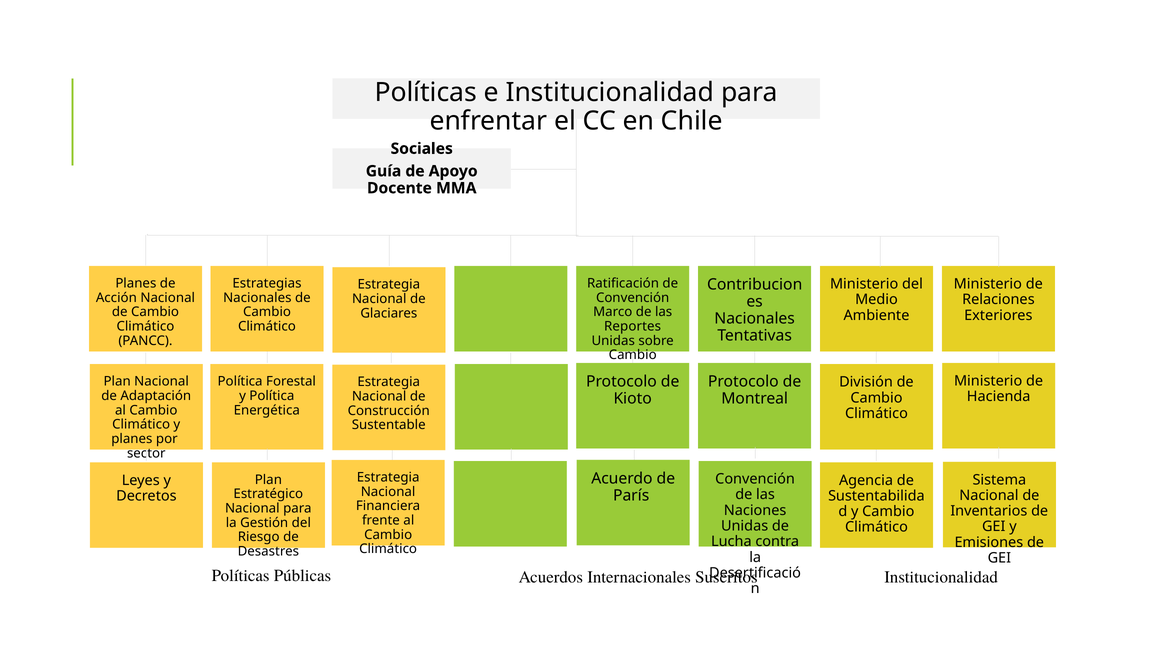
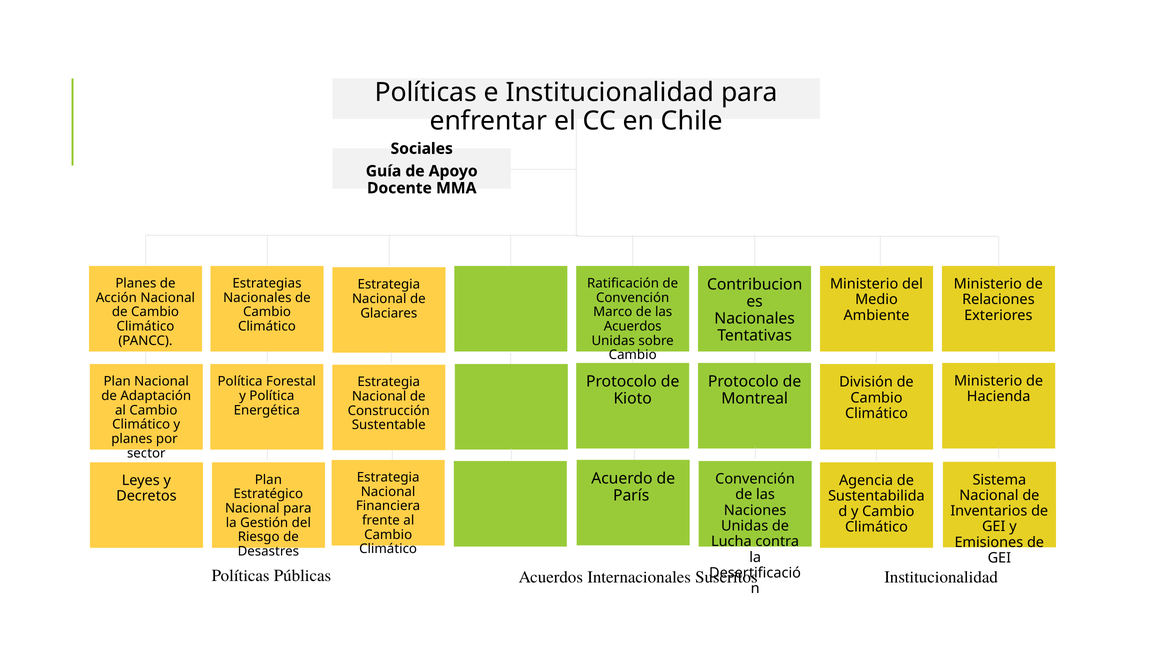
Reportes: Reportes -> Acuerdos (633, 327)
